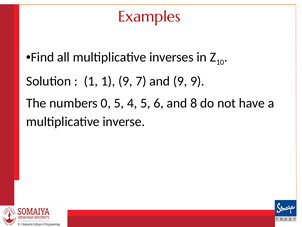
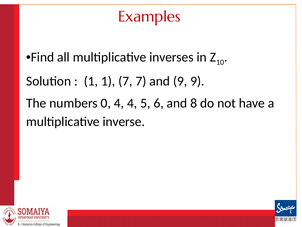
1 9: 9 -> 7 (125, 81)
0 5: 5 -> 4 (119, 103)
